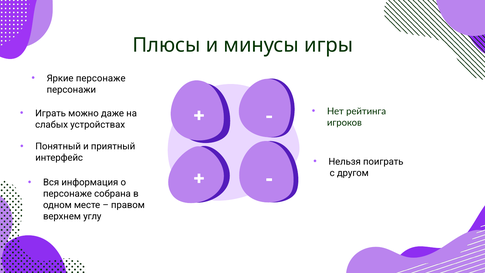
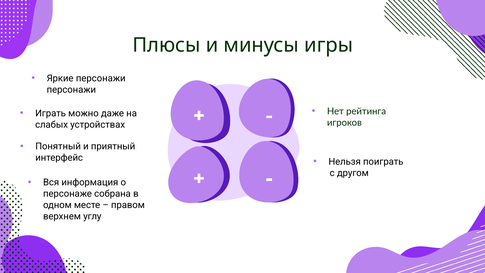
Яркие персонаже: персонаже -> персонажи (101, 78)
